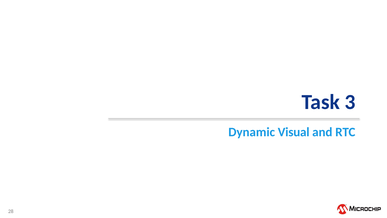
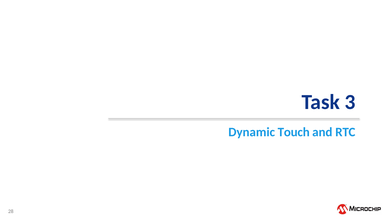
Visual: Visual -> Touch (294, 132)
